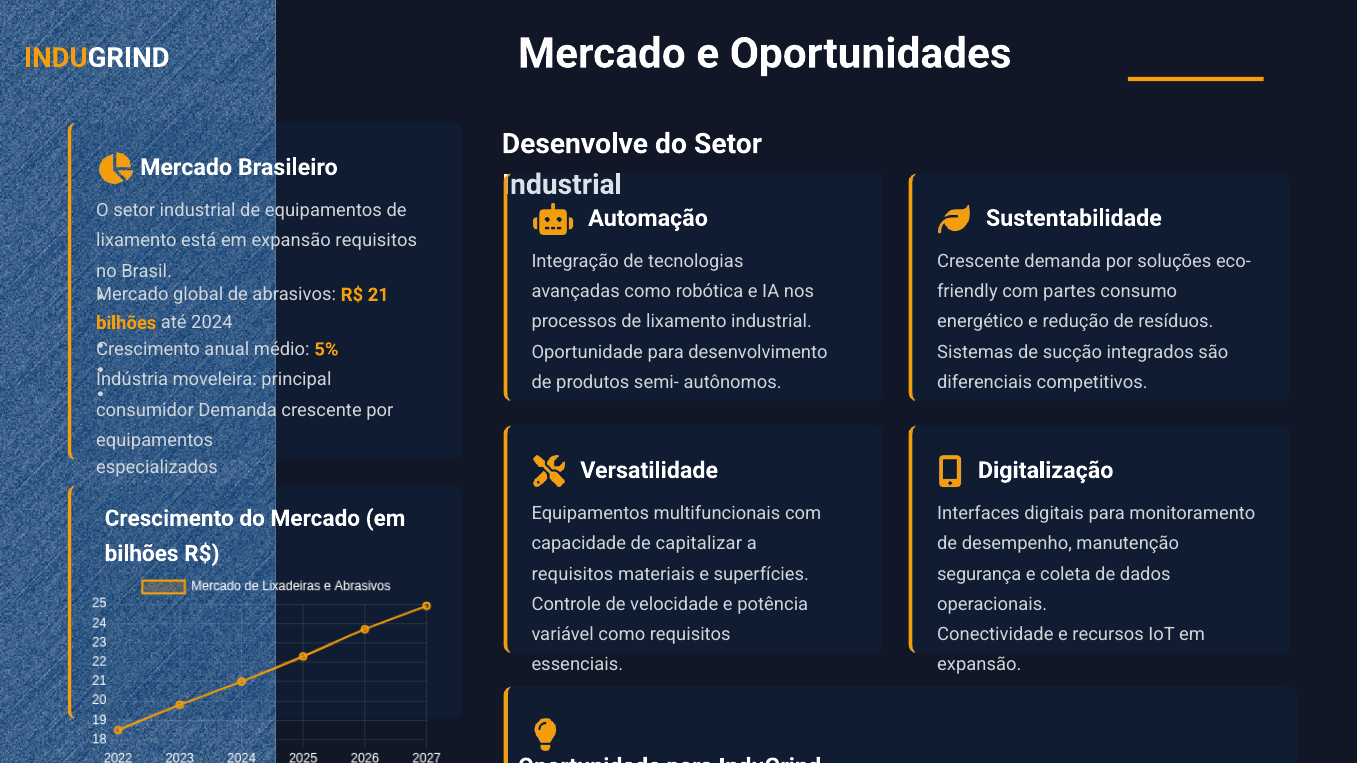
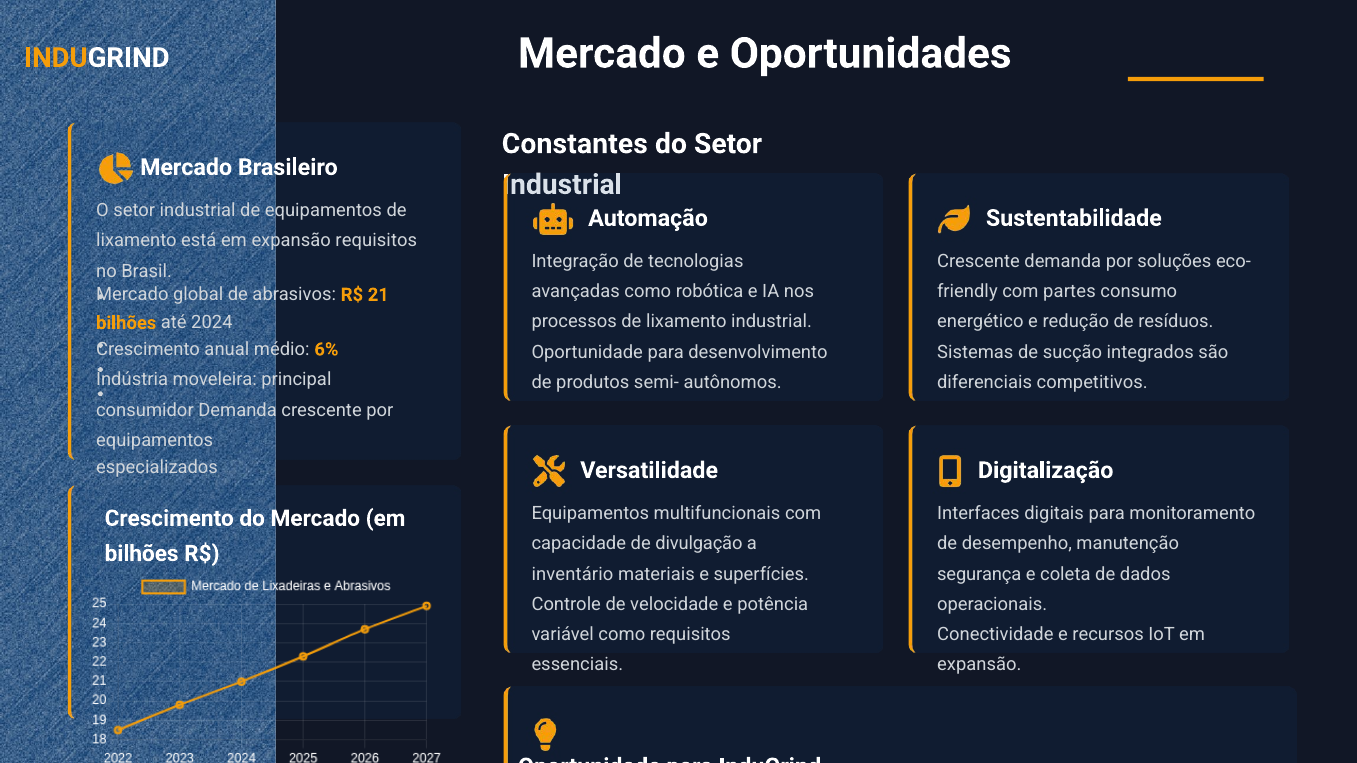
Desenvolve: Desenvolve -> Constantes (575, 144)
5%: 5% -> 6% (326, 350)
de capitalizar: capitalizar -> divulgação (699, 544)
requisitos: requisitos -> inventário (572, 574)
